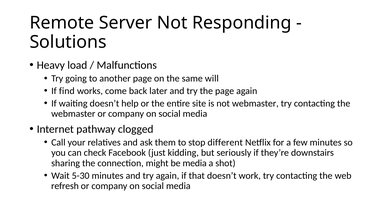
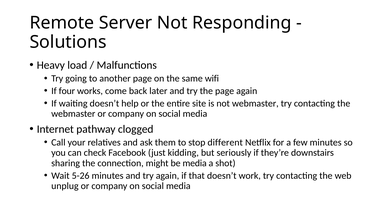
will: will -> wifi (212, 79)
find: find -> four (67, 91)
5-30: 5-30 -> 5-26 (81, 176)
refresh: refresh -> unplug (65, 187)
